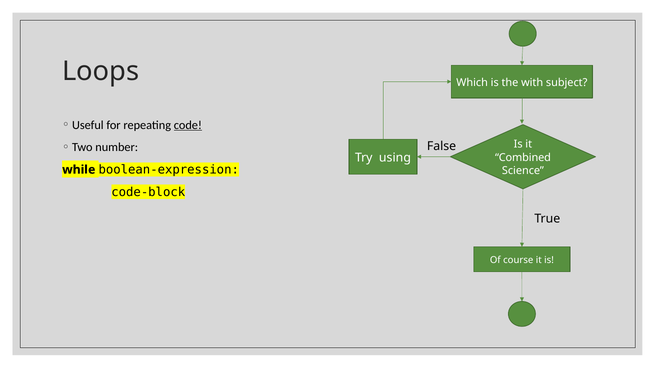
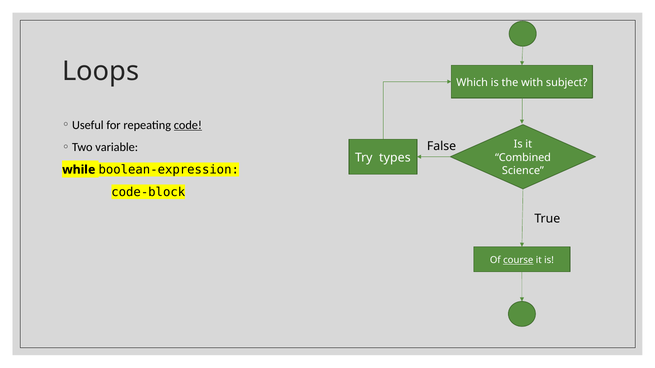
number: number -> variable (117, 147)
using: using -> types (395, 158)
course underline: none -> present (518, 260)
